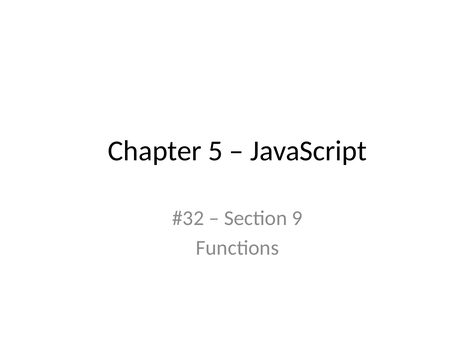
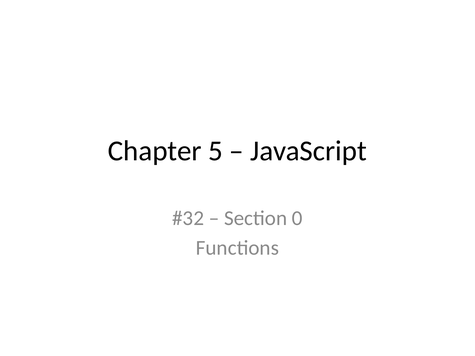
9: 9 -> 0 (297, 218)
